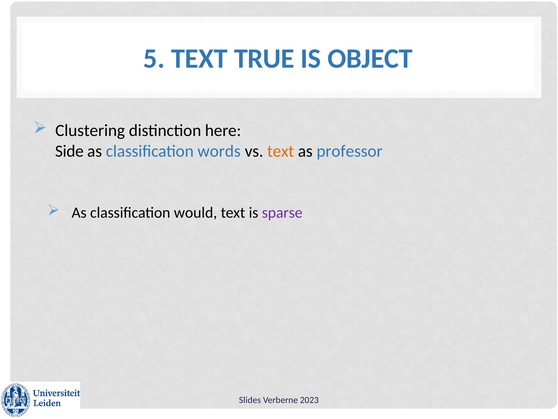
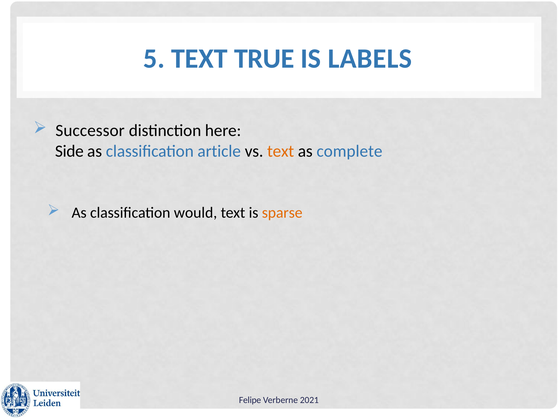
OBJECT: OBJECT -> LABELS (370, 59)
Clustering: Clustering -> Successor (90, 130)
words: words -> article (219, 151)
professor: professor -> complete (349, 151)
sparse colour: purple -> orange (282, 213)
Slides: Slides -> Felipe (250, 400)
2023: 2023 -> 2021 (309, 400)
